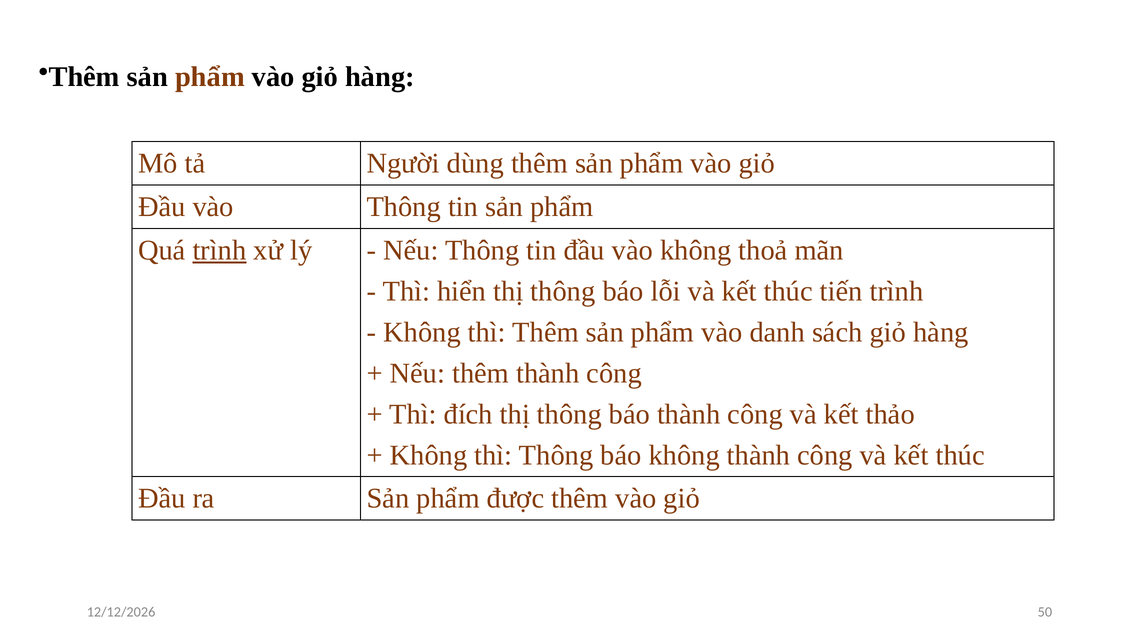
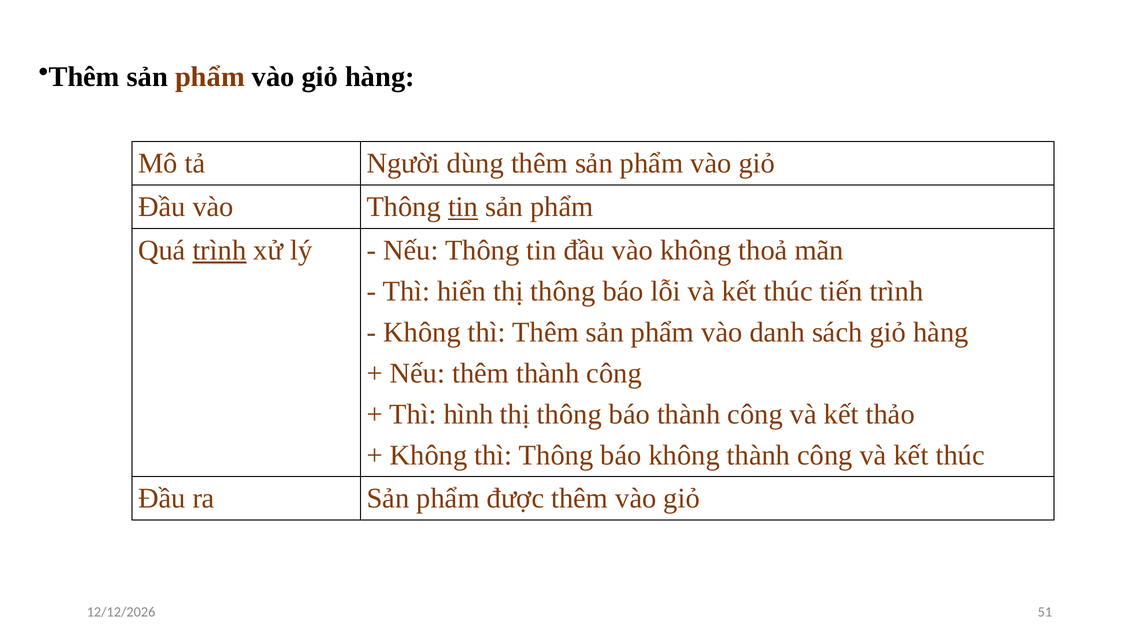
tin underline: none -> present (463, 207)
đích: đích -> hình (468, 414)
50: 50 -> 51 (1045, 612)
